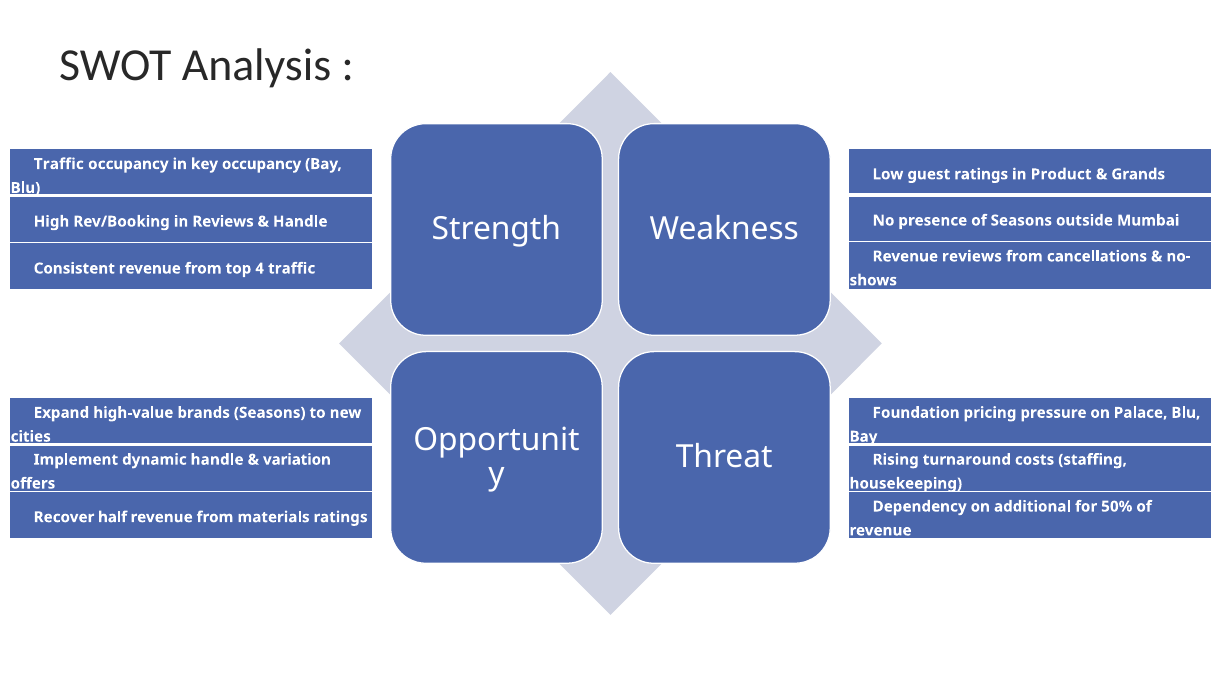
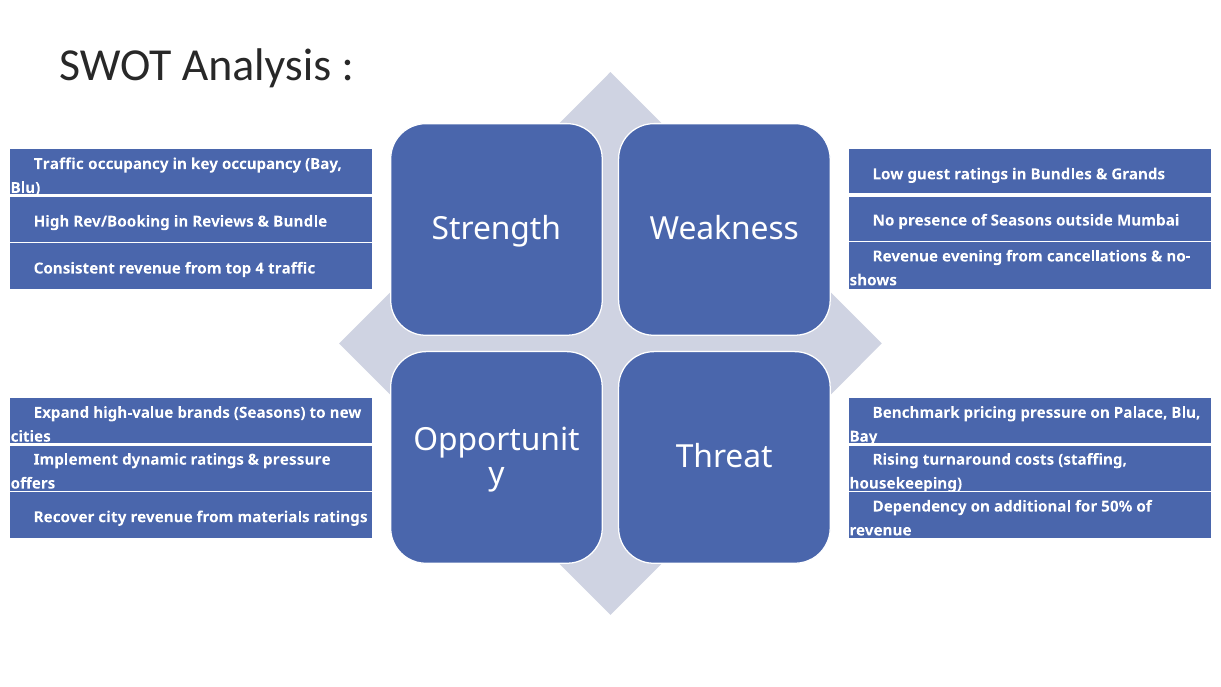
Product: Product -> Bundles (1061, 174)
Handle: Handle -> Bundle (300, 221)
Revenue reviews: reviews -> evening (972, 256)
Foundation: Foundation -> Benchmark (916, 413)
dynamic handle: handle -> ratings (217, 460)
variation: variation -> pressure (297, 460)
half: half -> city (112, 517)
